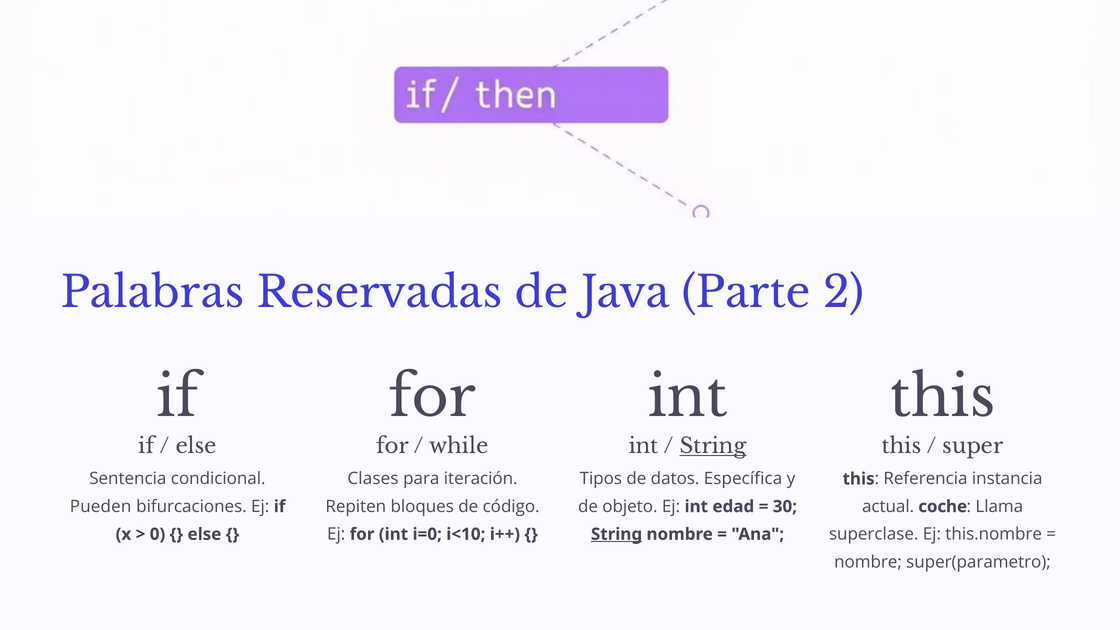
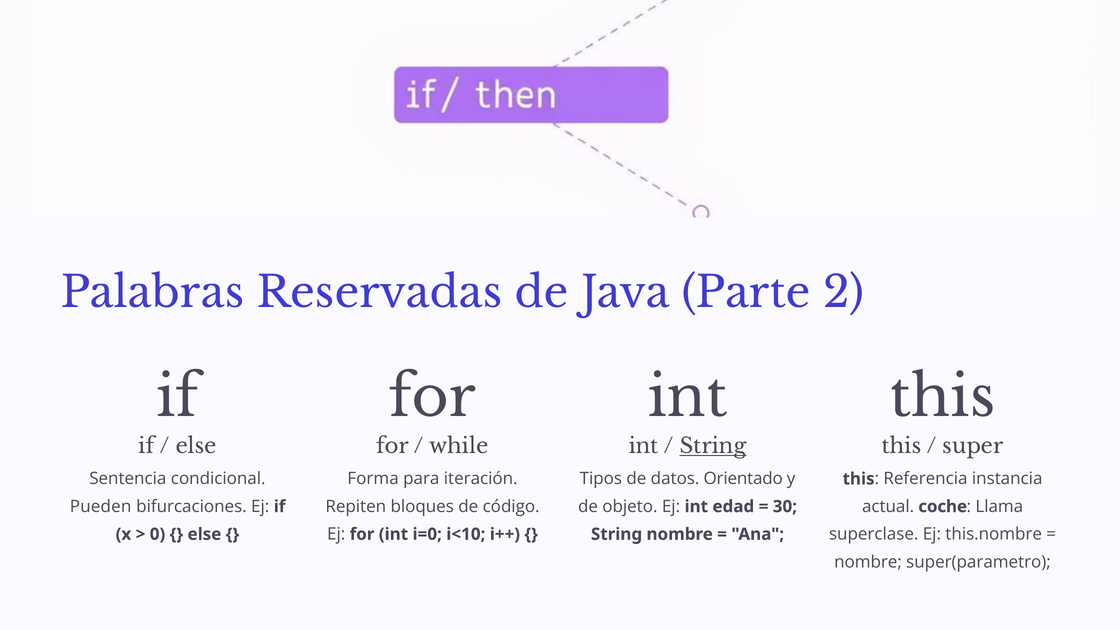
Clases: Clases -> Forma (373, 479)
Específica: Específica -> Orientado (743, 479)
String underline: present -> none (617, 534)
